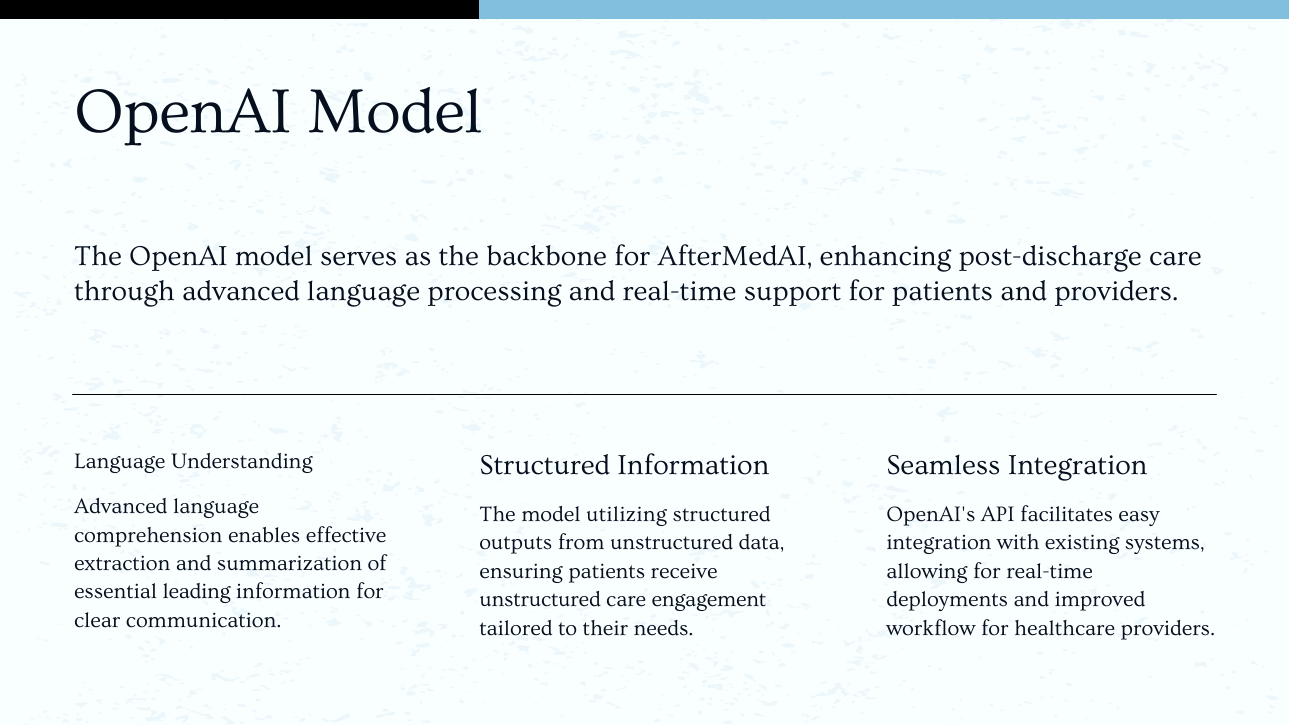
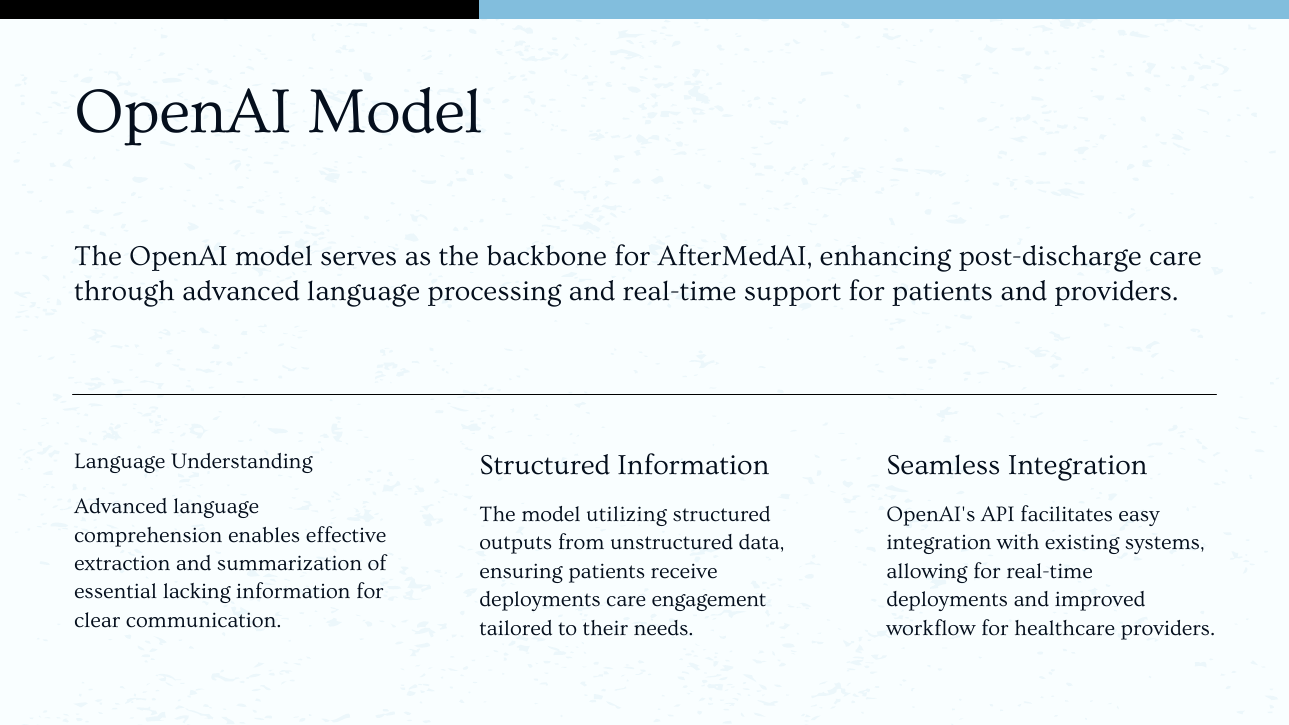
leading: leading -> lacking (197, 592)
unstructured: unstructured -> deployments (540, 600)
